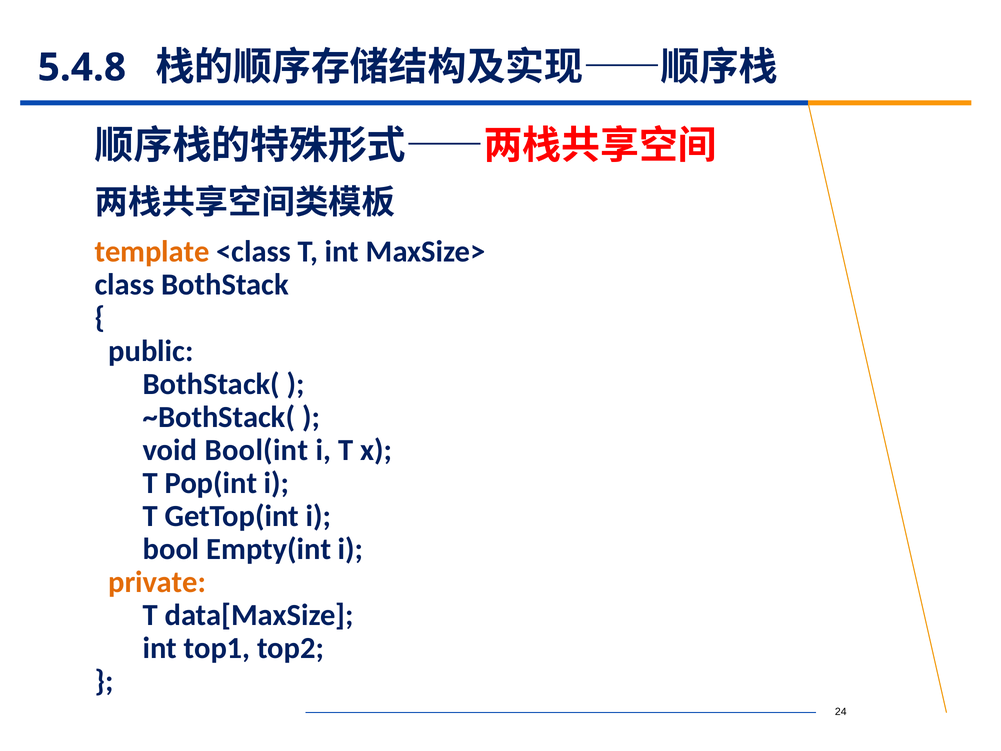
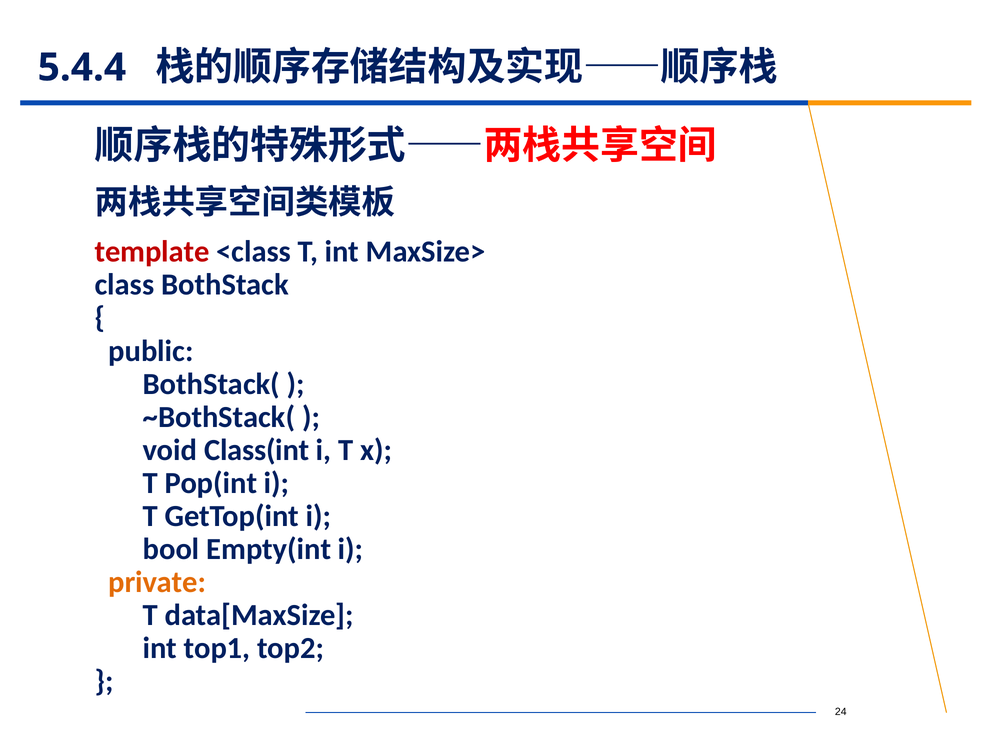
5.4.8: 5.4.8 -> 5.4.4 (82, 68)
template colour: orange -> red (152, 252)
Bool(int: Bool(int -> Class(int (257, 450)
